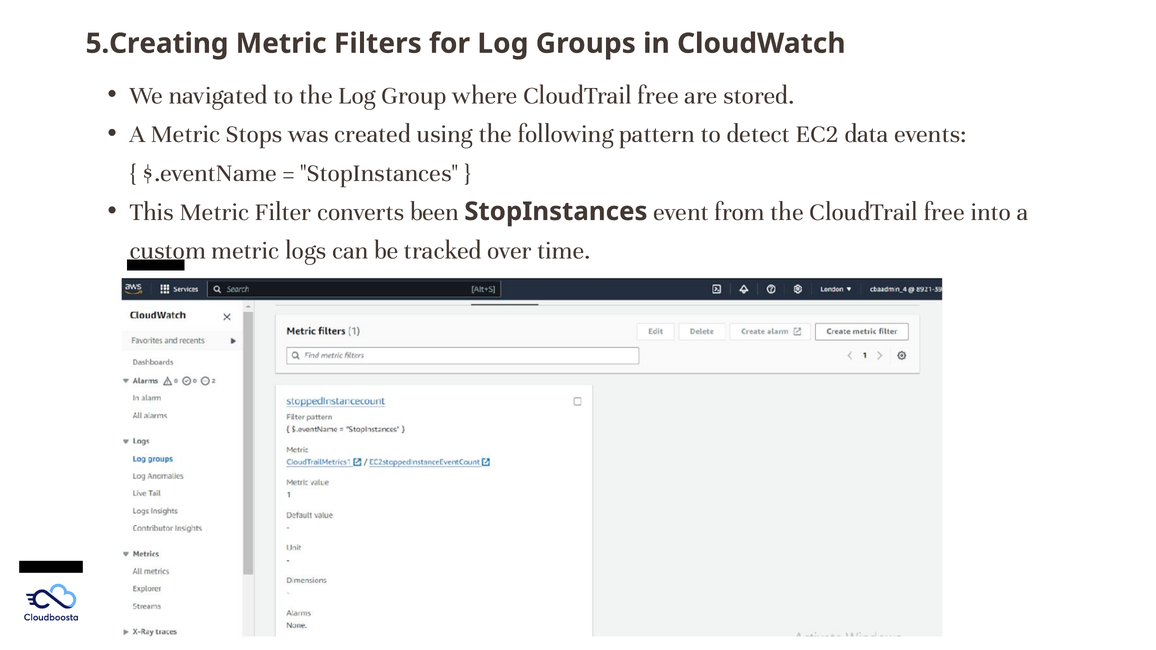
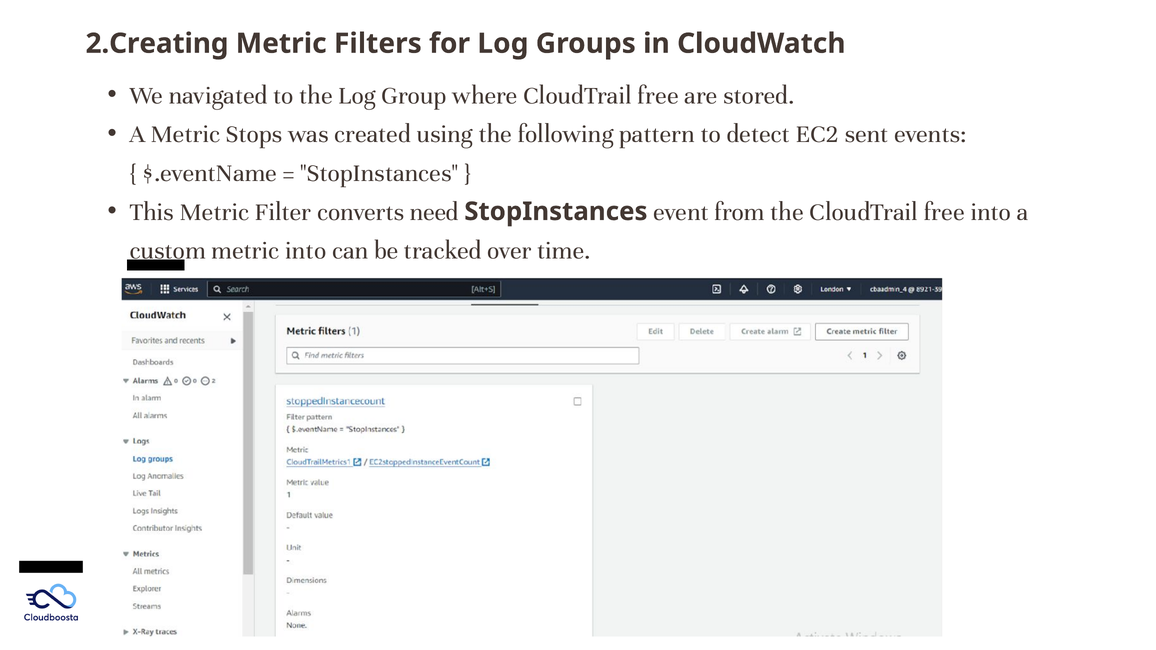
5.Creating: 5.Creating -> 2.Creating (157, 44)
data: data -> sent (867, 134)
been: been -> need (434, 212)
metric logs: logs -> into (306, 250)
